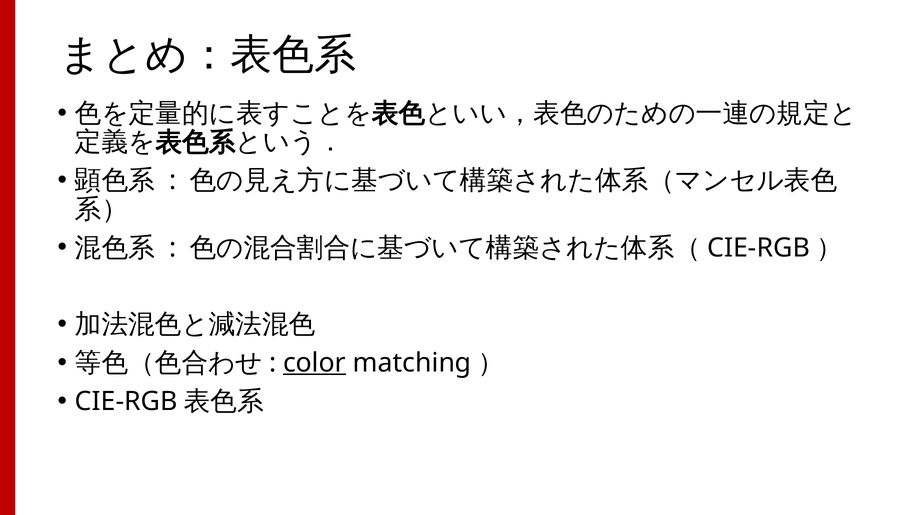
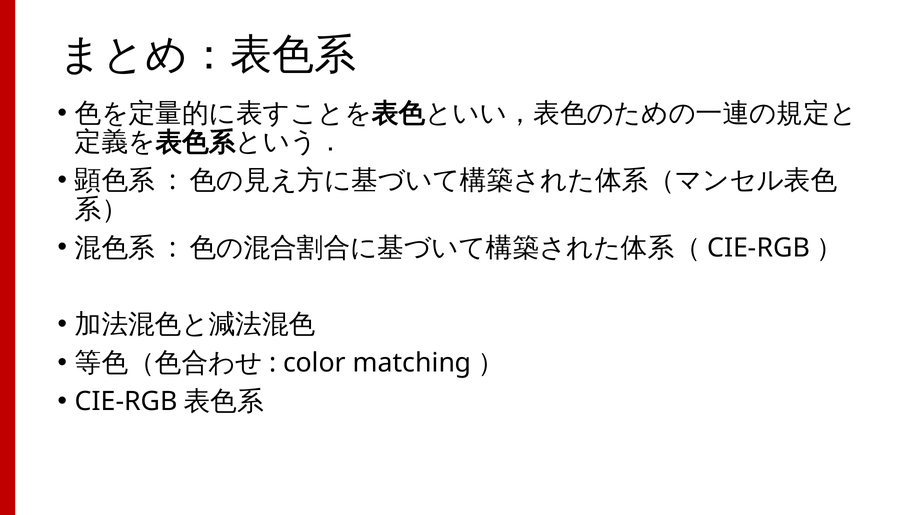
color underline: present -> none (315, 363)
